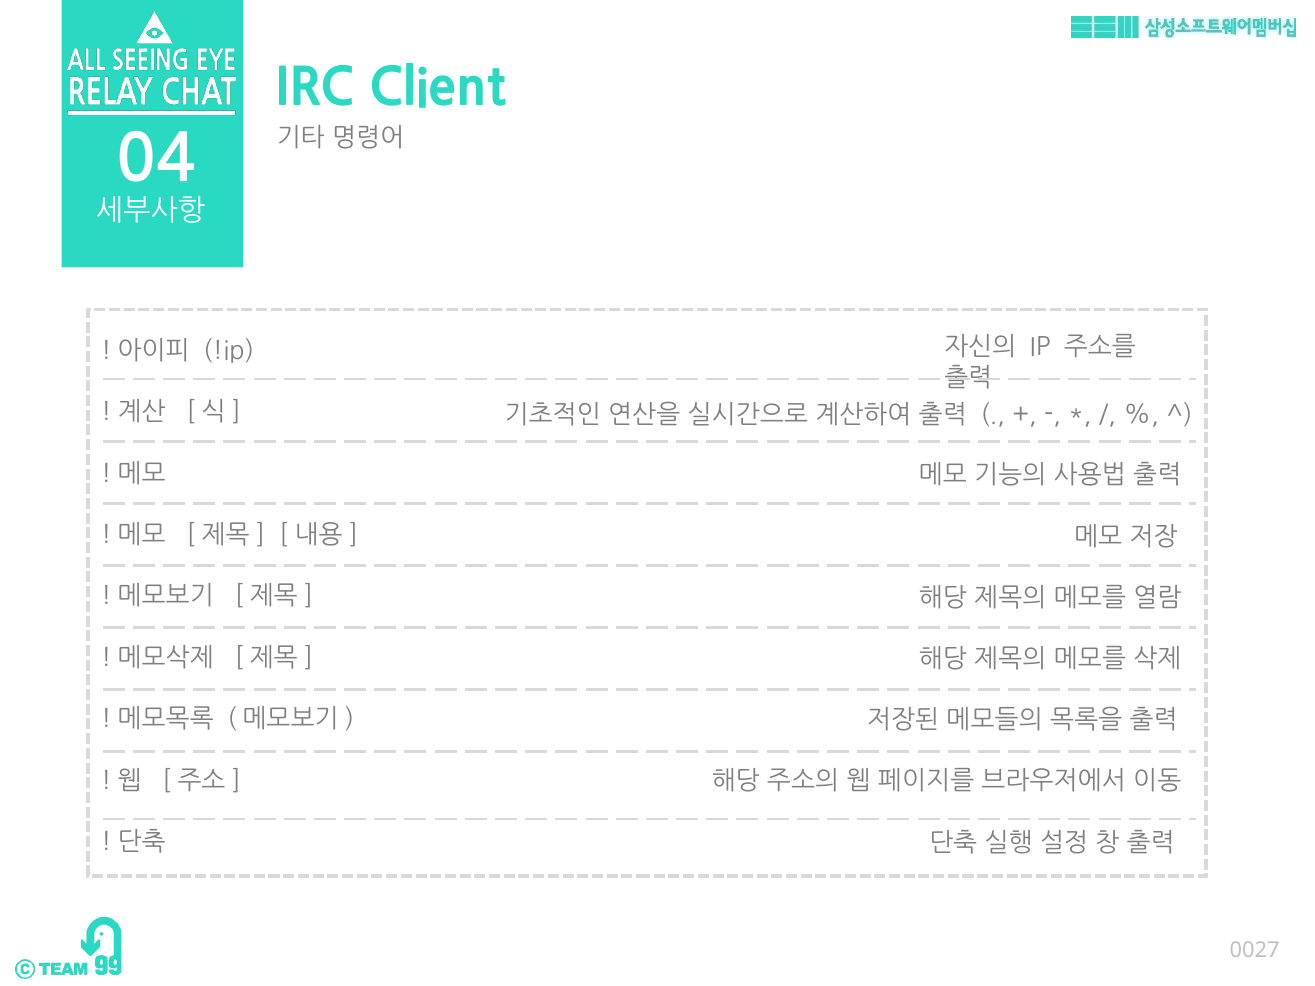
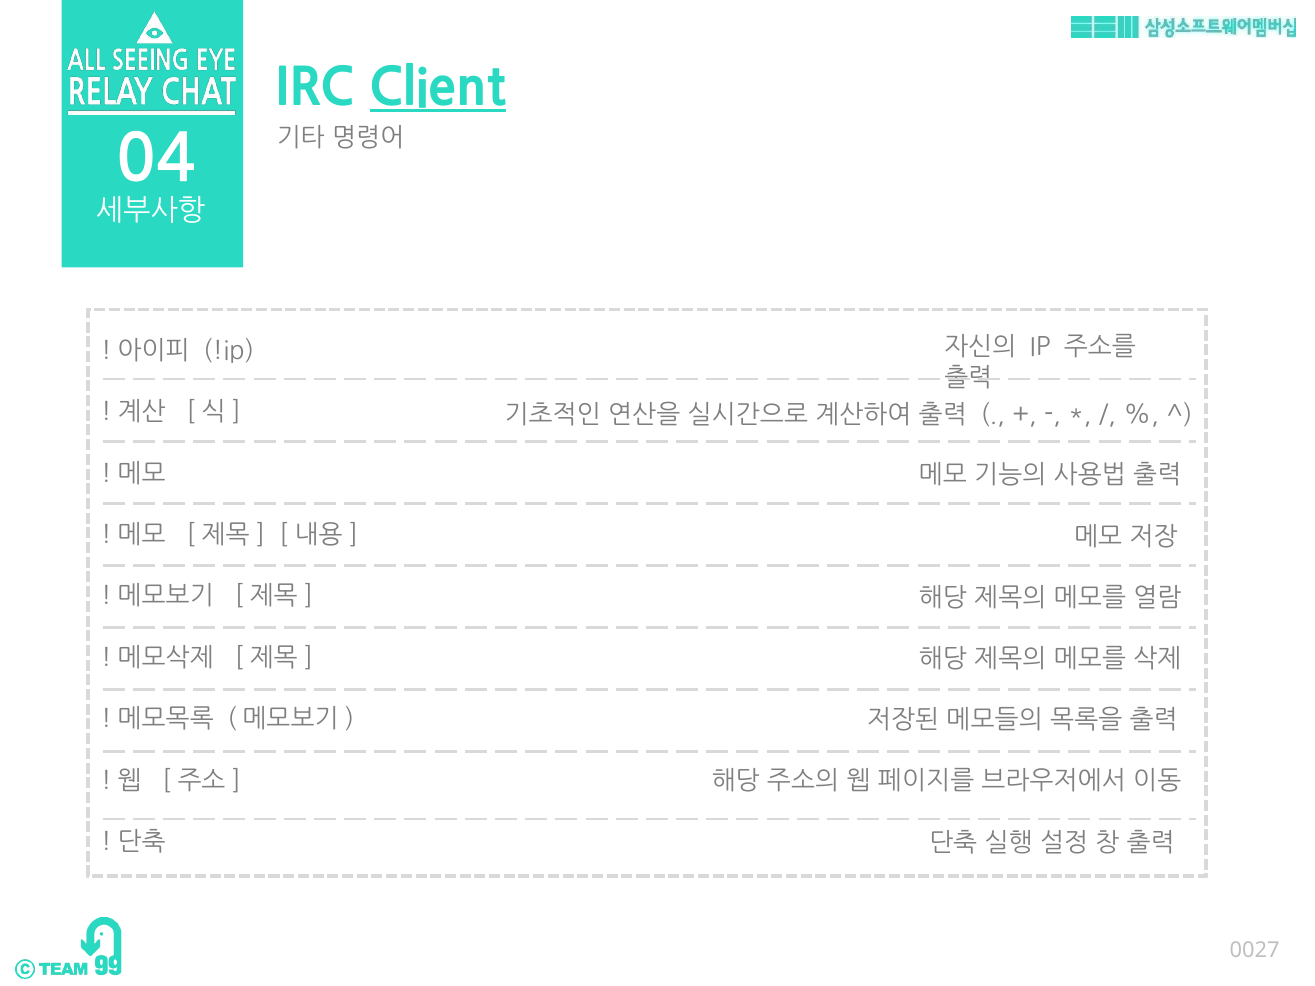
Client underline: none -> present (438, 89)
